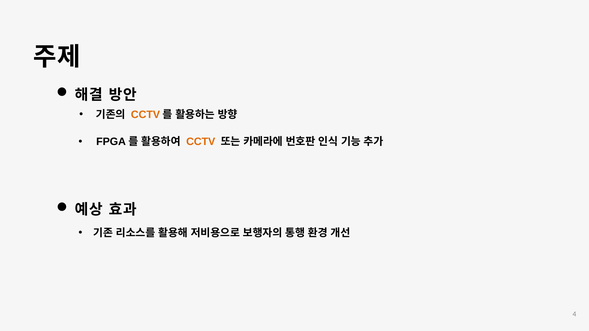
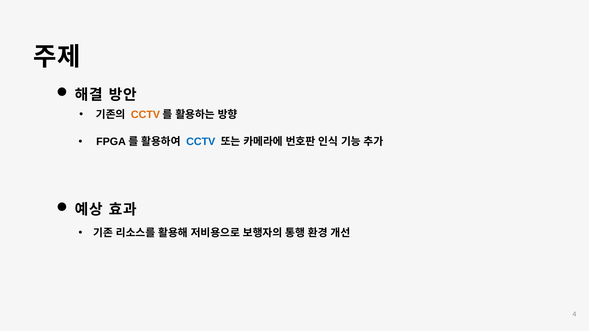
CCTV colour: orange -> blue (201, 142)
